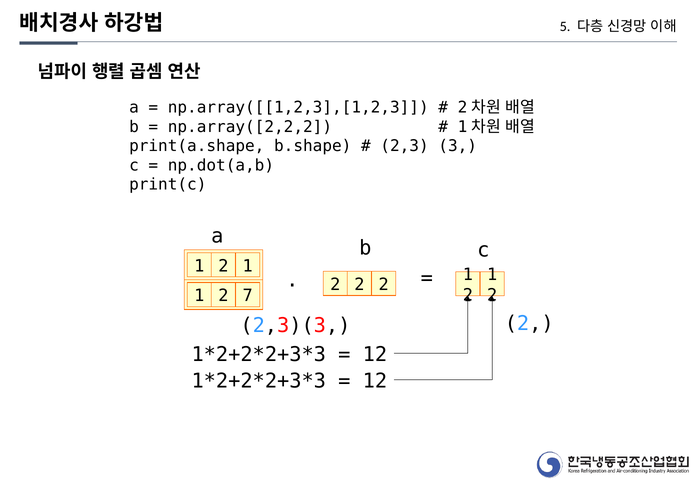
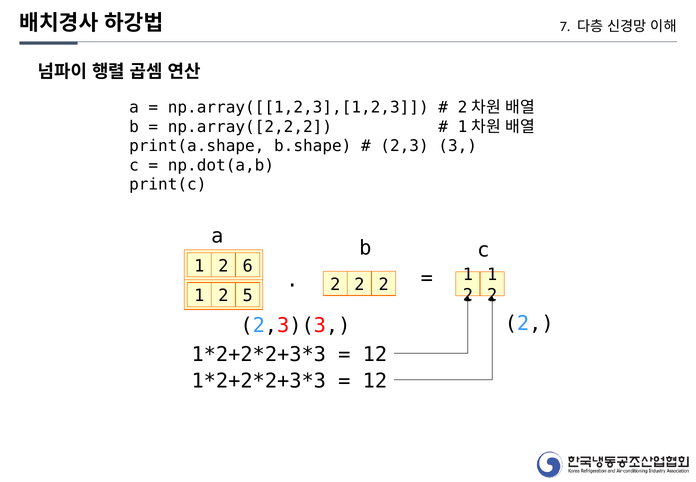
5: 5 -> 7 (565, 26)
1: 1 -> 6 (248, 266)
7: 7 -> 5 (248, 296)
